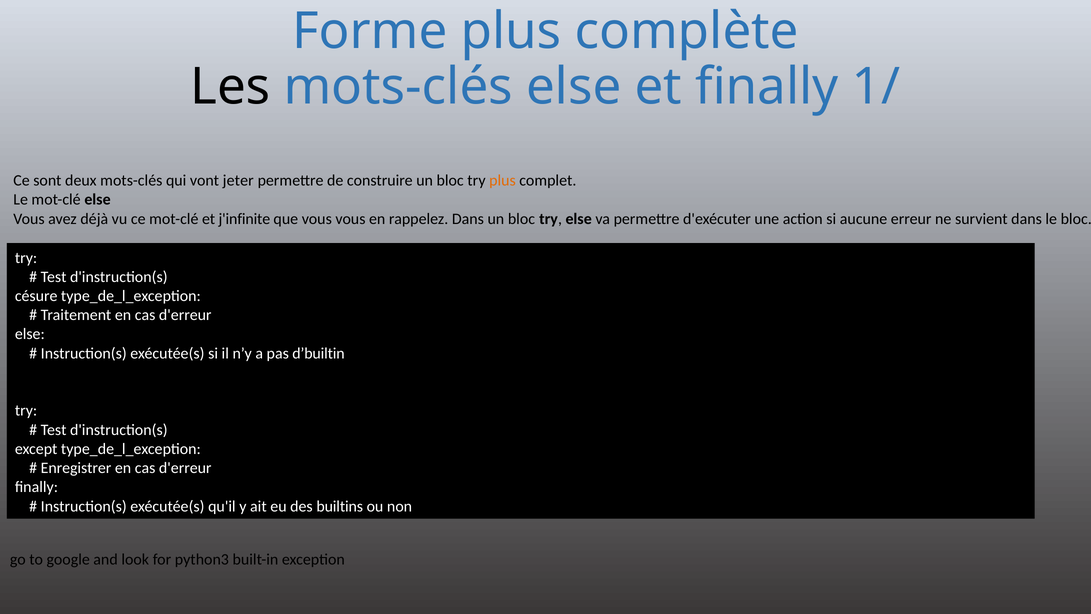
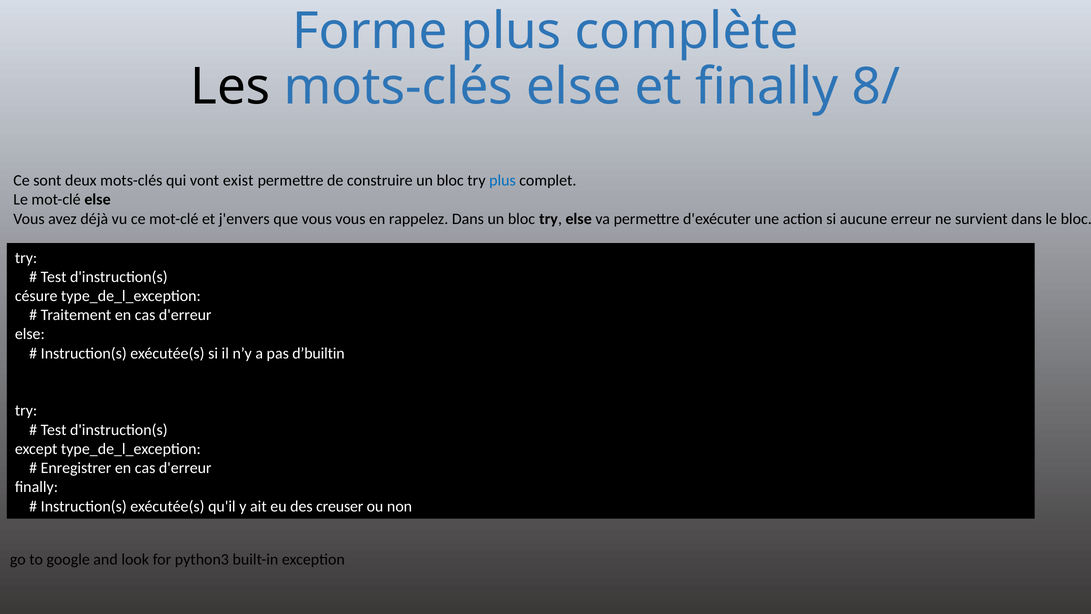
1/: 1/ -> 8/ (876, 87)
jeter: jeter -> exist (238, 181)
plus colour: orange -> blue (502, 181)
j'infinite: j'infinite -> j'envers (244, 219)
builtins: builtins -> creuser (340, 506)
